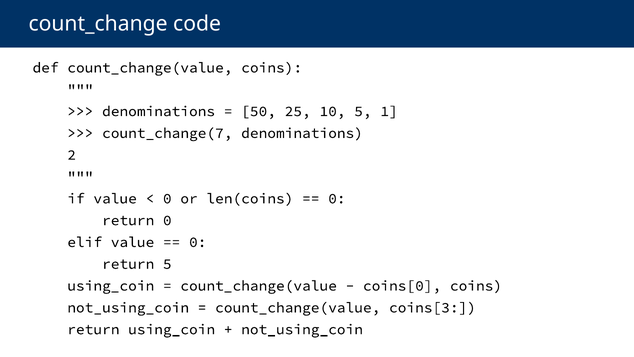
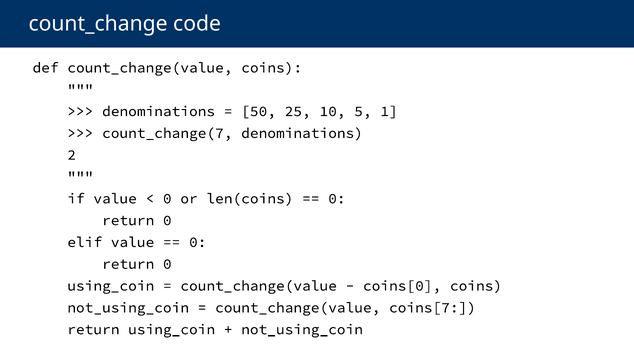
5: 5 -> 0 (167, 264)
coins[3: coins[3 -> coins[7 (433, 307)
